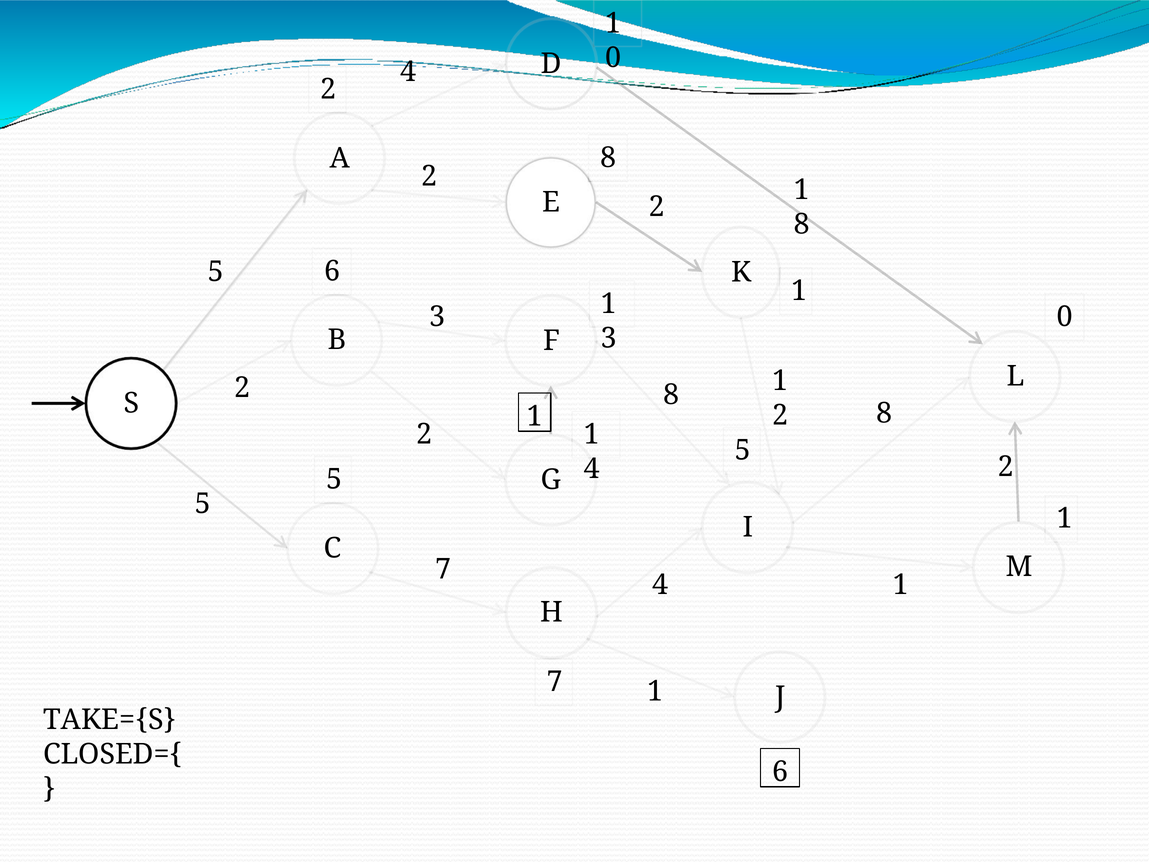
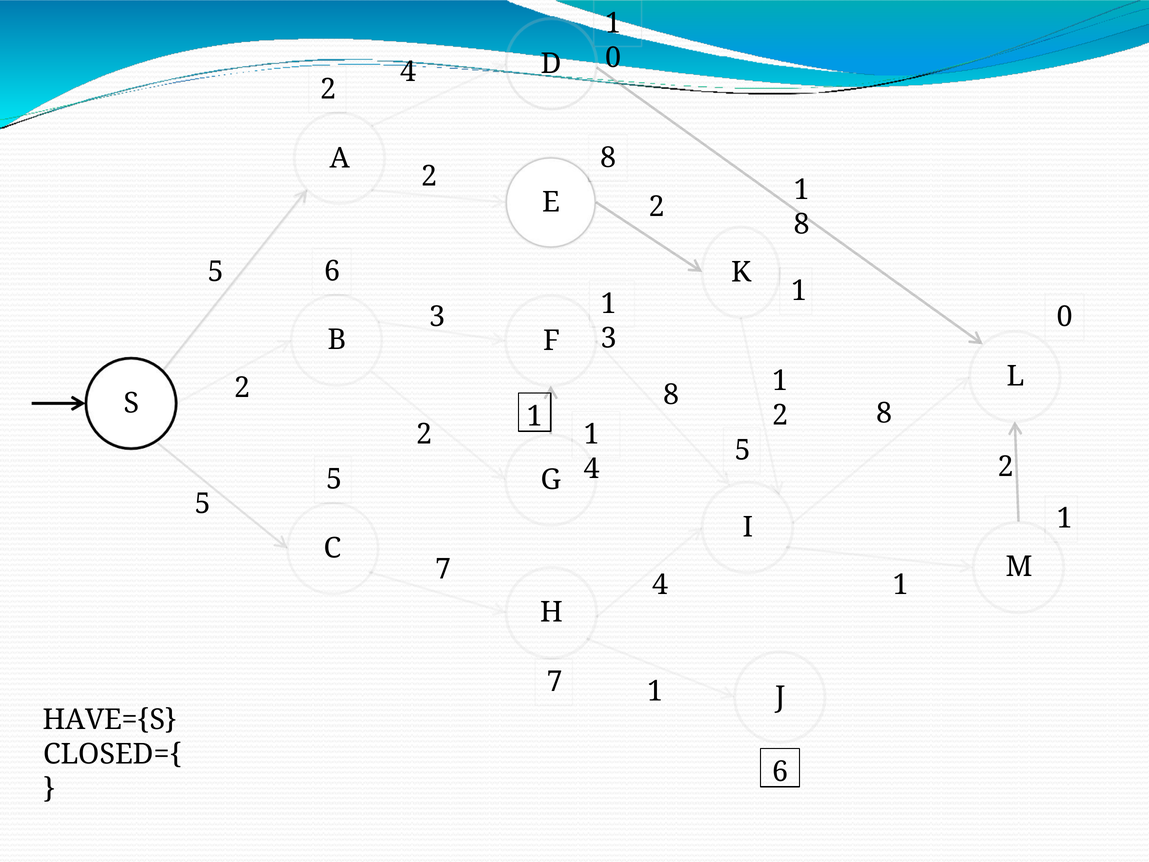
TAKE={S: TAKE={S -> HAVE={S (110, 719)
